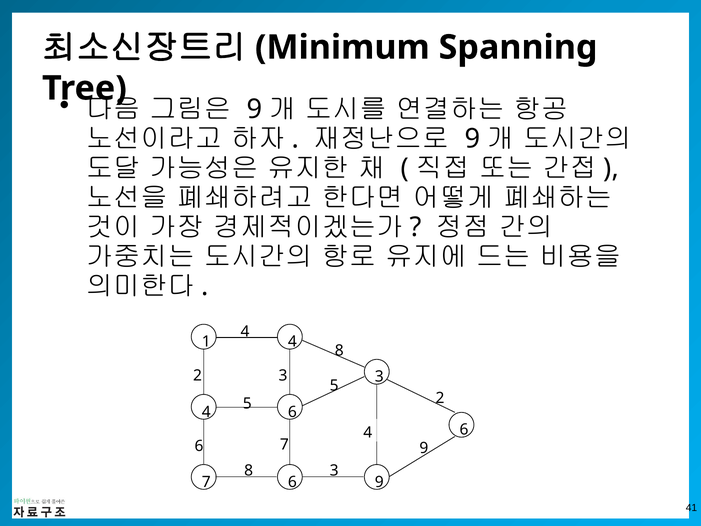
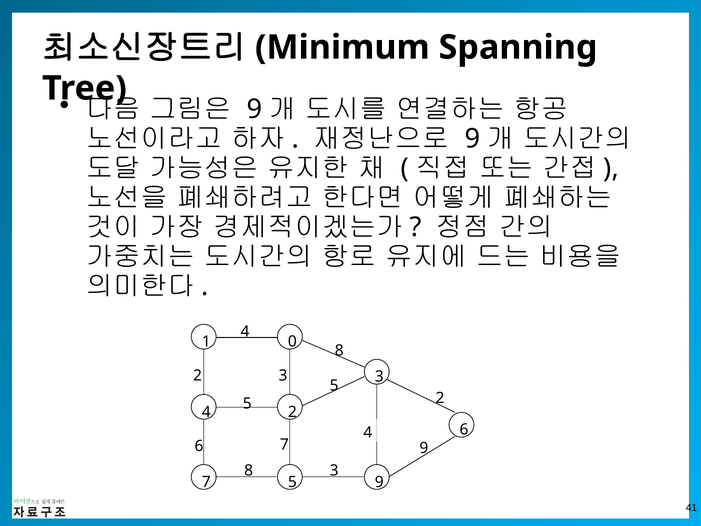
1 4: 4 -> 0 (292, 342)
4 6: 6 -> 2 (292, 412)
7 6: 6 -> 5 (292, 482)
